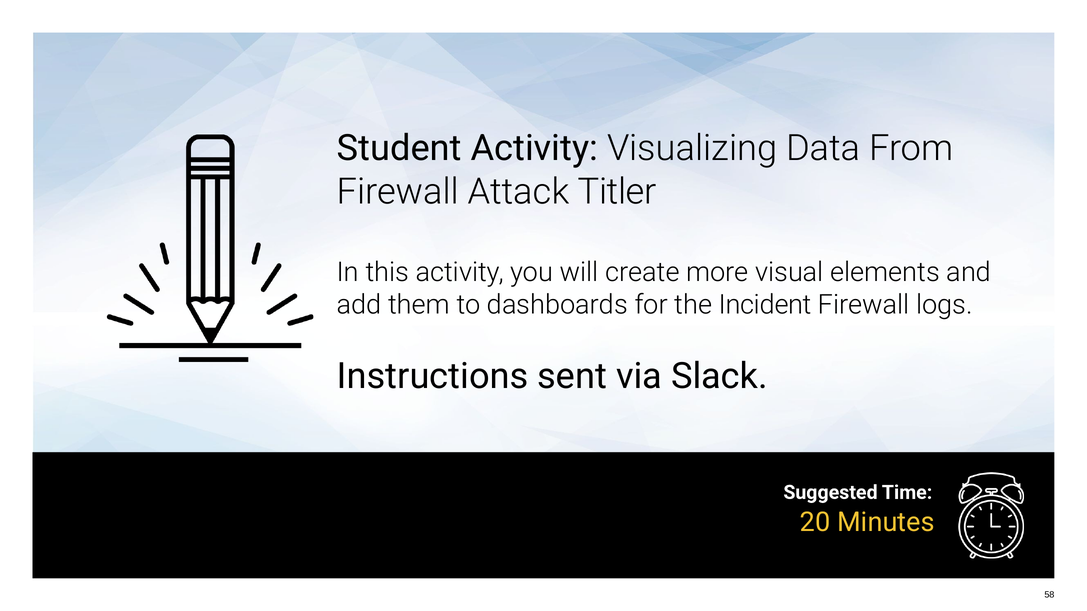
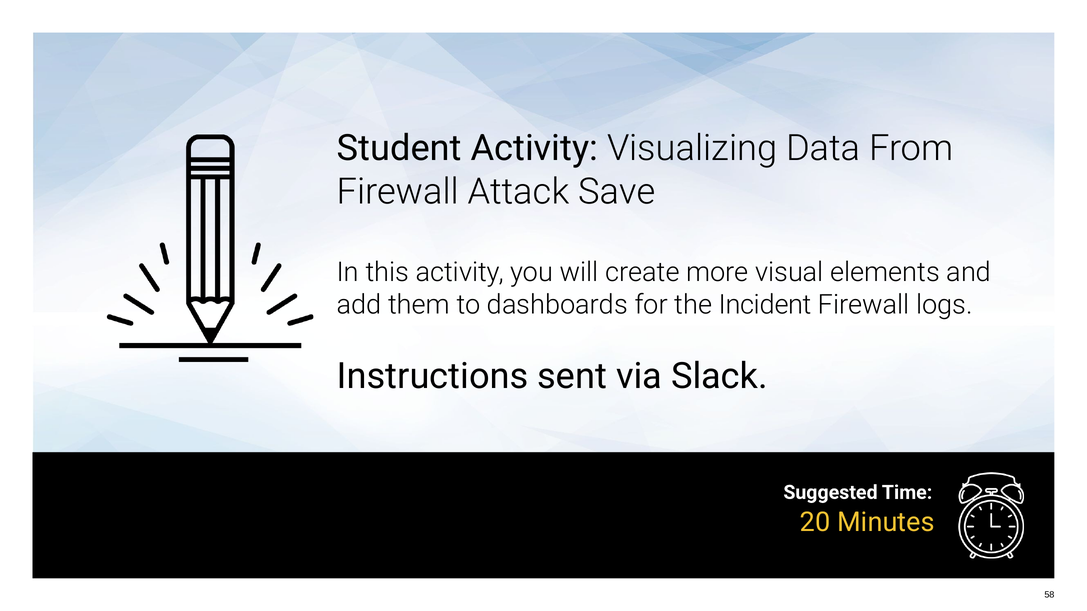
Titler: Titler -> Save (617, 192)
